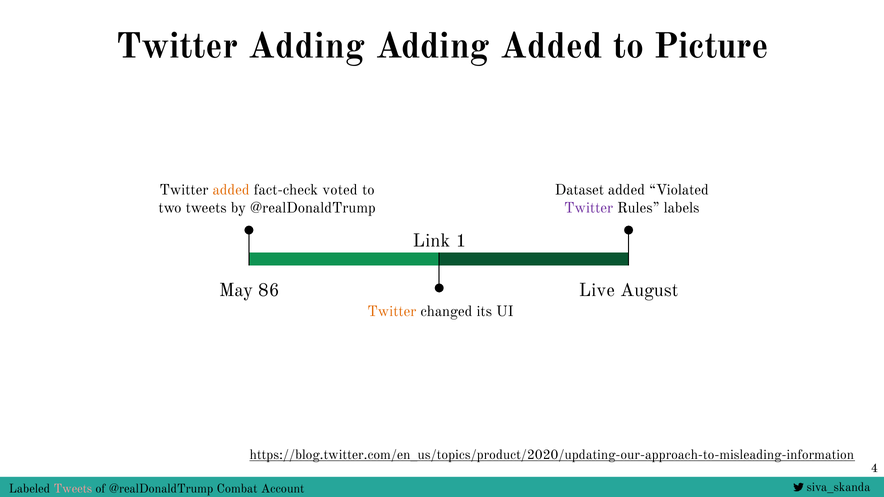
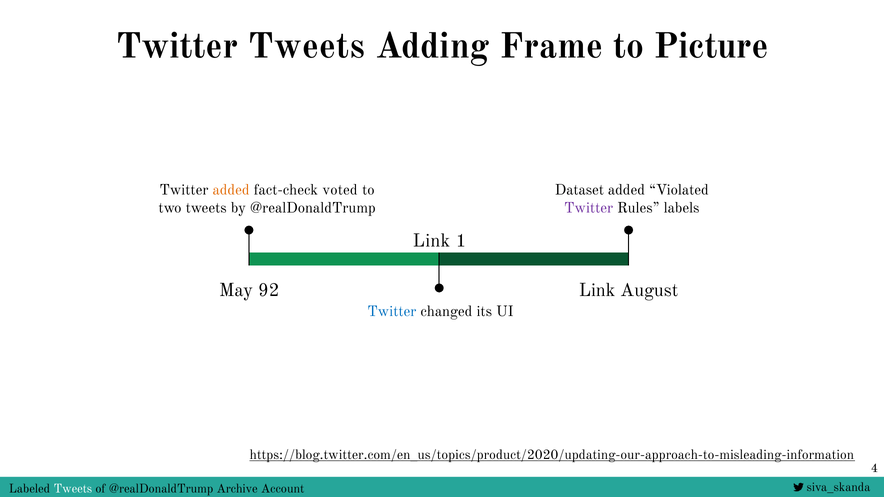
Twitter Adding: Adding -> Tweets (307, 46)
Adding Added: Added -> Frame (551, 46)
86: 86 -> 92 (269, 290)
Live: Live -> Link (597, 290)
Twitter colour: orange -> blue (392, 312)
Tweets colour: pink -> white (73, 489)
Combat: Combat -> Archive (237, 489)
